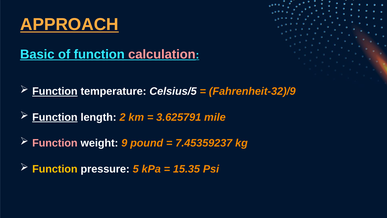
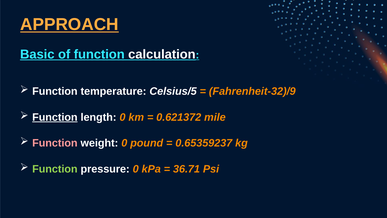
calculation colour: pink -> white (162, 54)
Function underline: present -> none (55, 91)
length 2: 2 -> 0 (123, 117)
3.625791: 3.625791 -> 0.621372 (179, 117)
weight 9: 9 -> 0 (124, 143)
7.45359237: 7.45359237 -> 0.65359237 (204, 143)
Function colour: yellow -> light green (55, 169)
pressure 5: 5 -> 0 (136, 169)
15.35: 15.35 -> 36.71 (187, 169)
